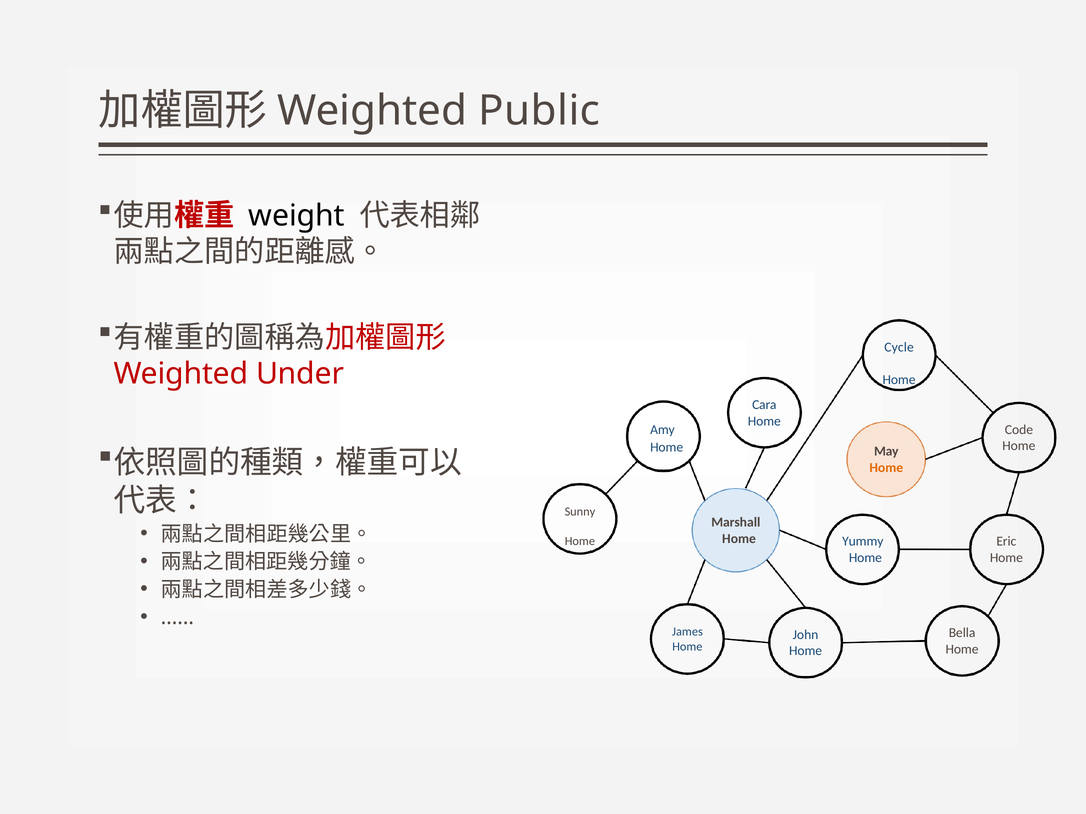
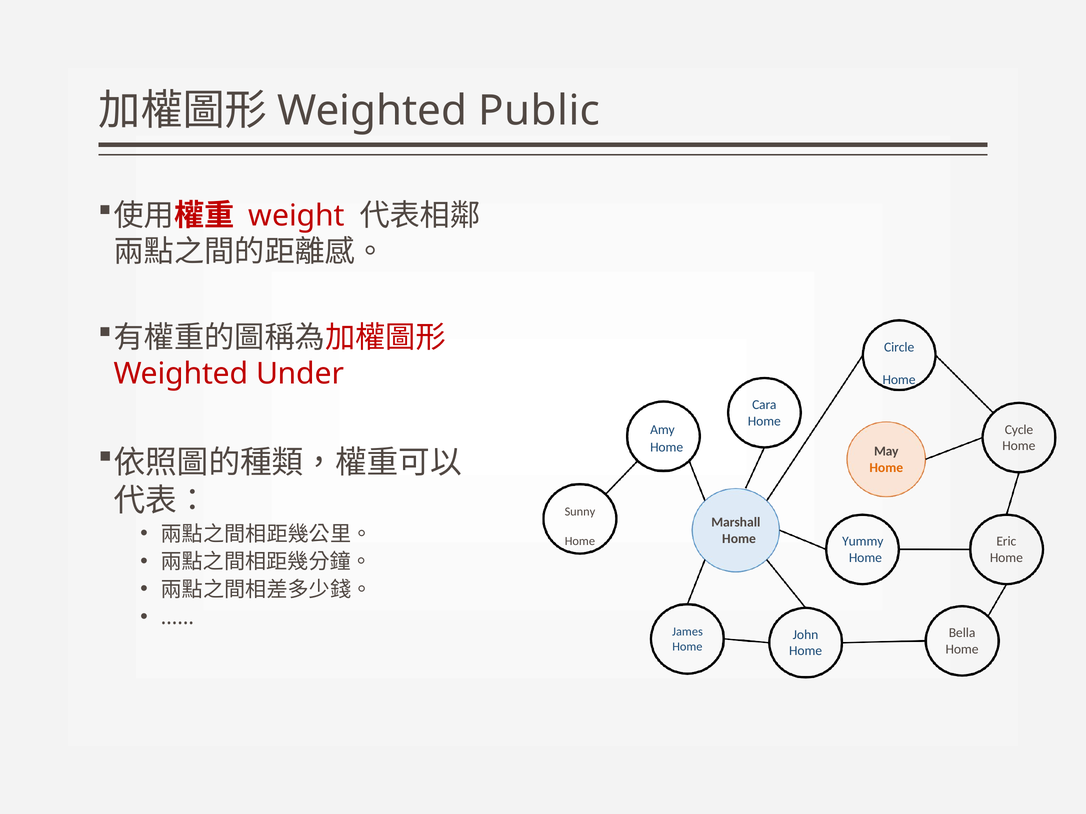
weight colour: black -> red (297, 216)
Cycle: Cycle -> Circle (899, 347)
Code: Code -> Cycle (1019, 430)
